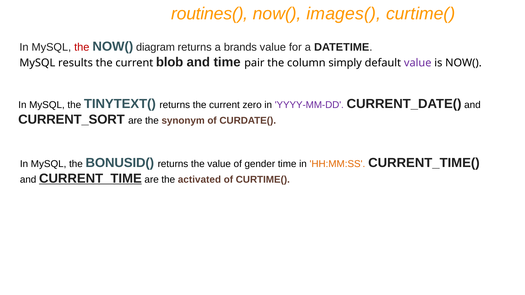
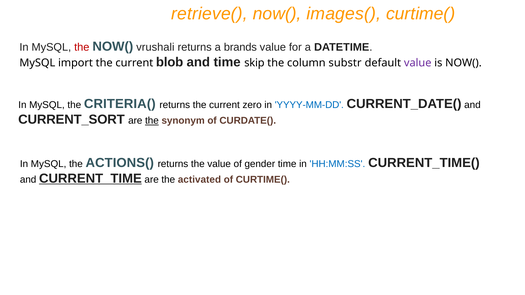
routines(: routines( -> retrieve( (210, 14)
diagram: diagram -> vrushali (155, 47)
results: results -> import (75, 63)
pair: pair -> skip (254, 63)
simply: simply -> substr (345, 63)
TINYTEXT(: TINYTEXT( -> CRITERIA( (120, 104)
YYYY-MM-DD colour: purple -> blue (309, 105)
the underline: none -> present (152, 121)
BONUSID(: BONUSID( -> ACTIONS( (120, 163)
HH:MM:SS colour: orange -> blue (337, 164)
